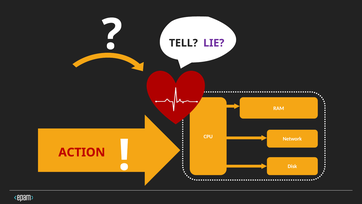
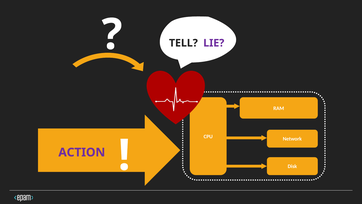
ACTION colour: red -> purple (82, 152)
